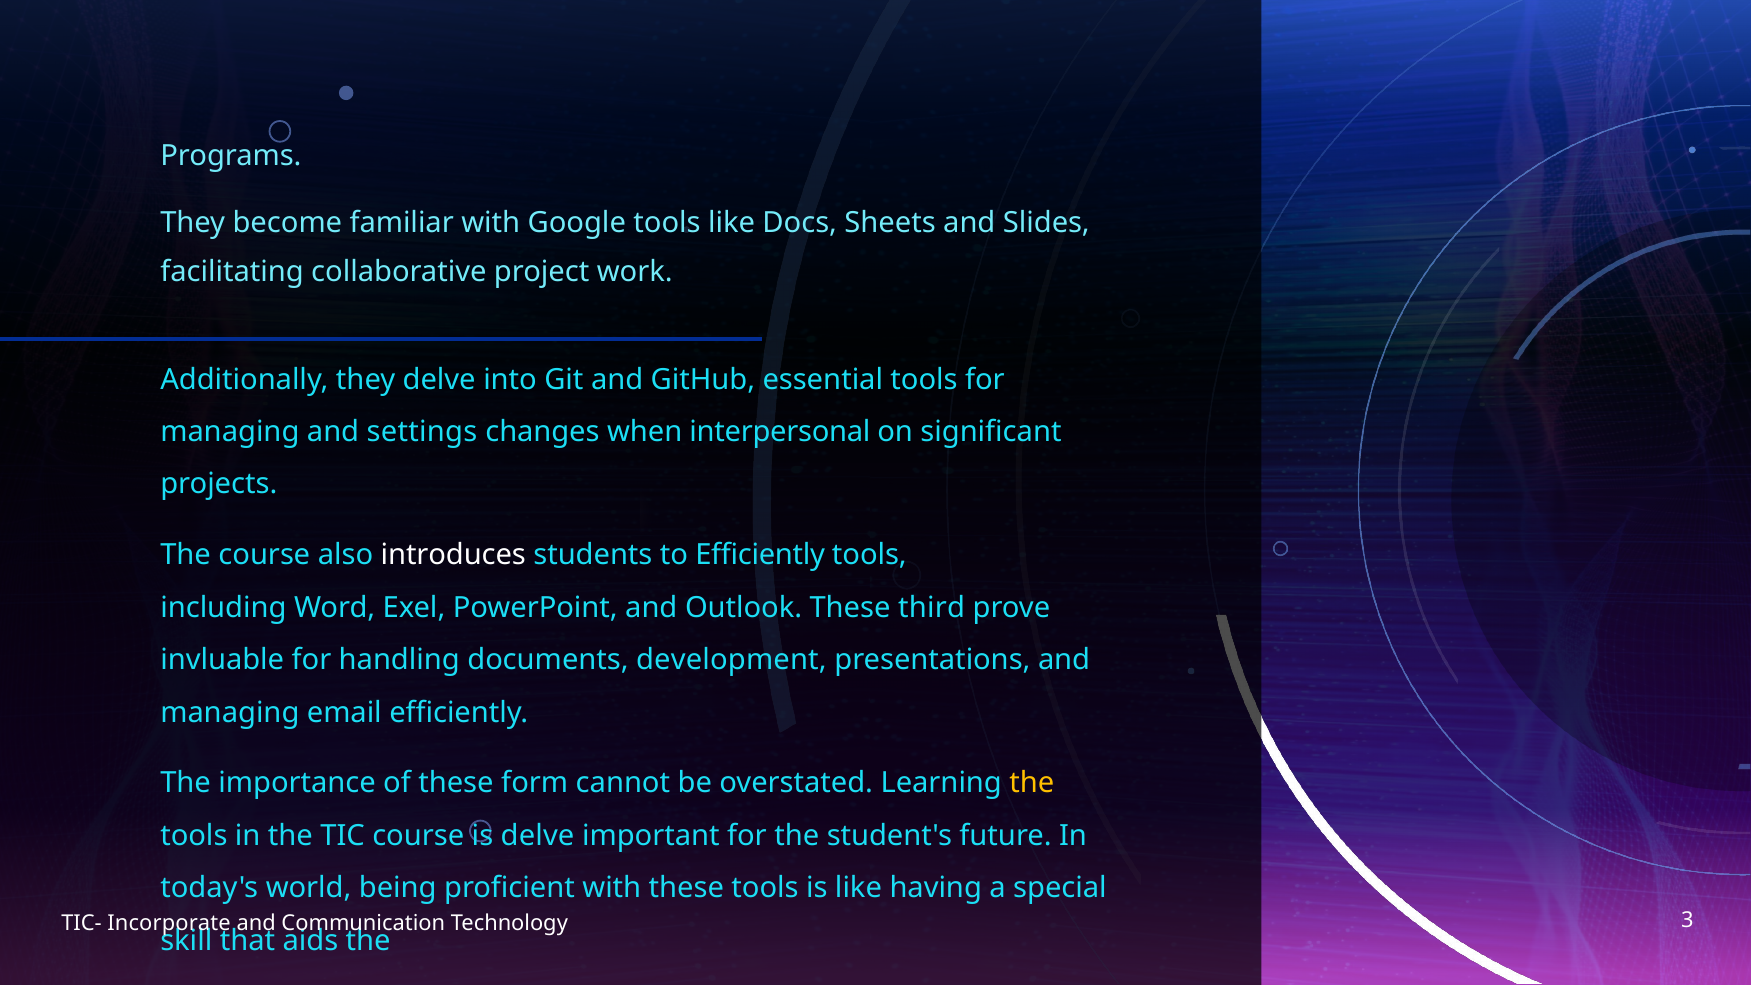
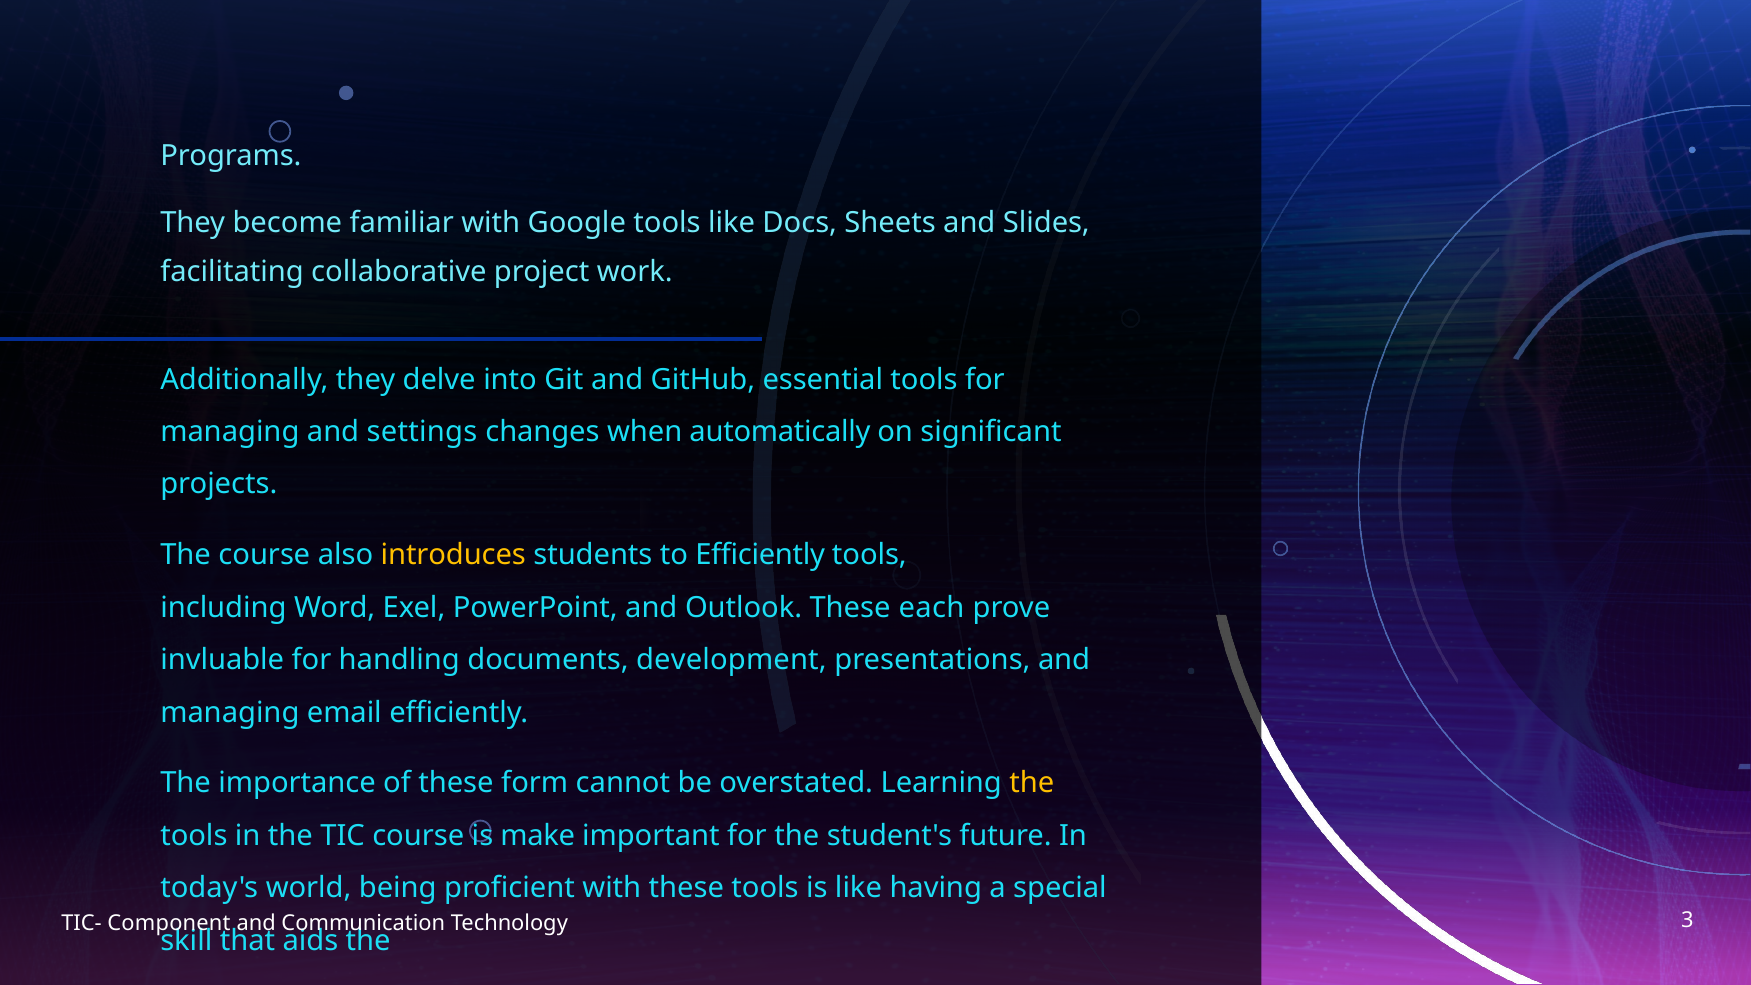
interpersonal: interpersonal -> automatically (780, 432)
introduces colour: white -> yellow (453, 555)
third: third -> each (931, 608)
is delve: delve -> make (538, 836)
Incorporate: Incorporate -> Component (169, 923)
